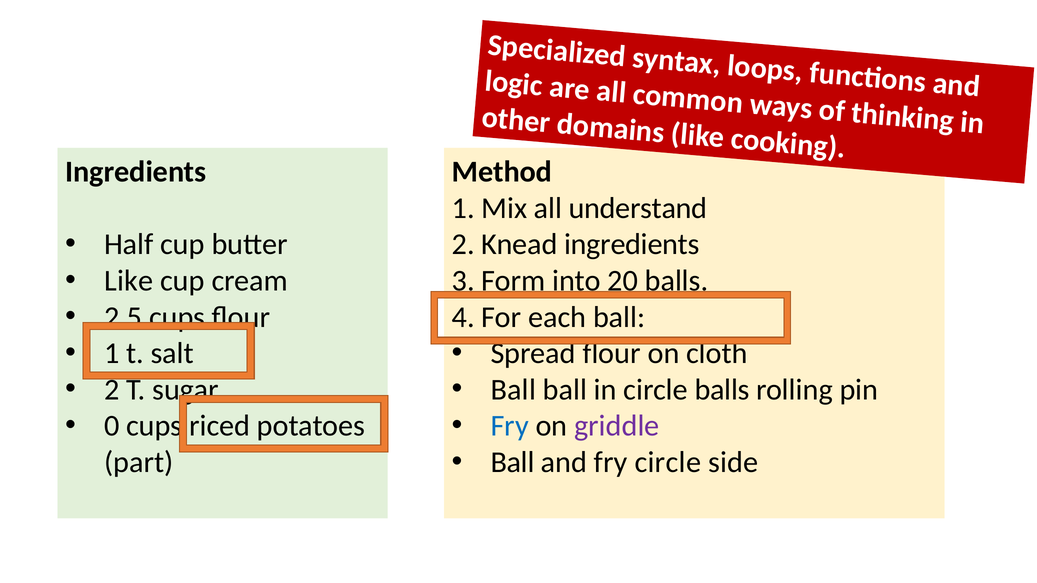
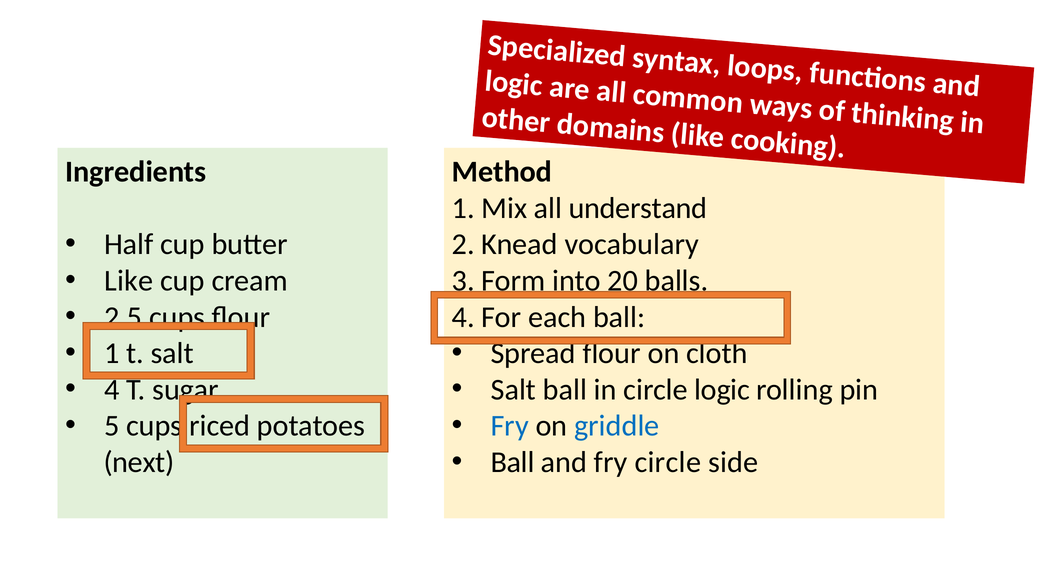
Knead ingredients: ingredients -> vocabulary (632, 245)
2: 2 -> 4 (112, 390)
Ball: Ball -> Salt (513, 390)
circle balls: balls -> logic (722, 390)
0: 0 -> 5 (112, 426)
griddle colour: purple -> blue (617, 426)
part: part -> next (139, 462)
